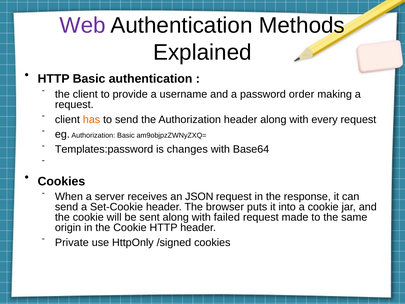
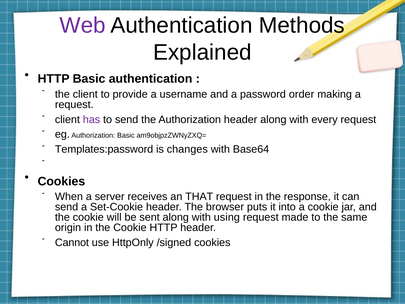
has colour: orange -> purple (92, 119)
JSON: JSON -> THAT (199, 197)
failed: failed -> using (227, 217)
Private: Private -> Cannot (72, 242)
